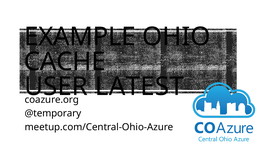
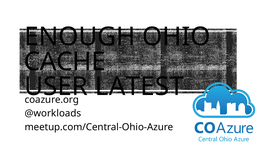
EXAMPLE: EXAMPLE -> ENOUGH (80, 37)
@temporary: @temporary -> @workloads (53, 113)
